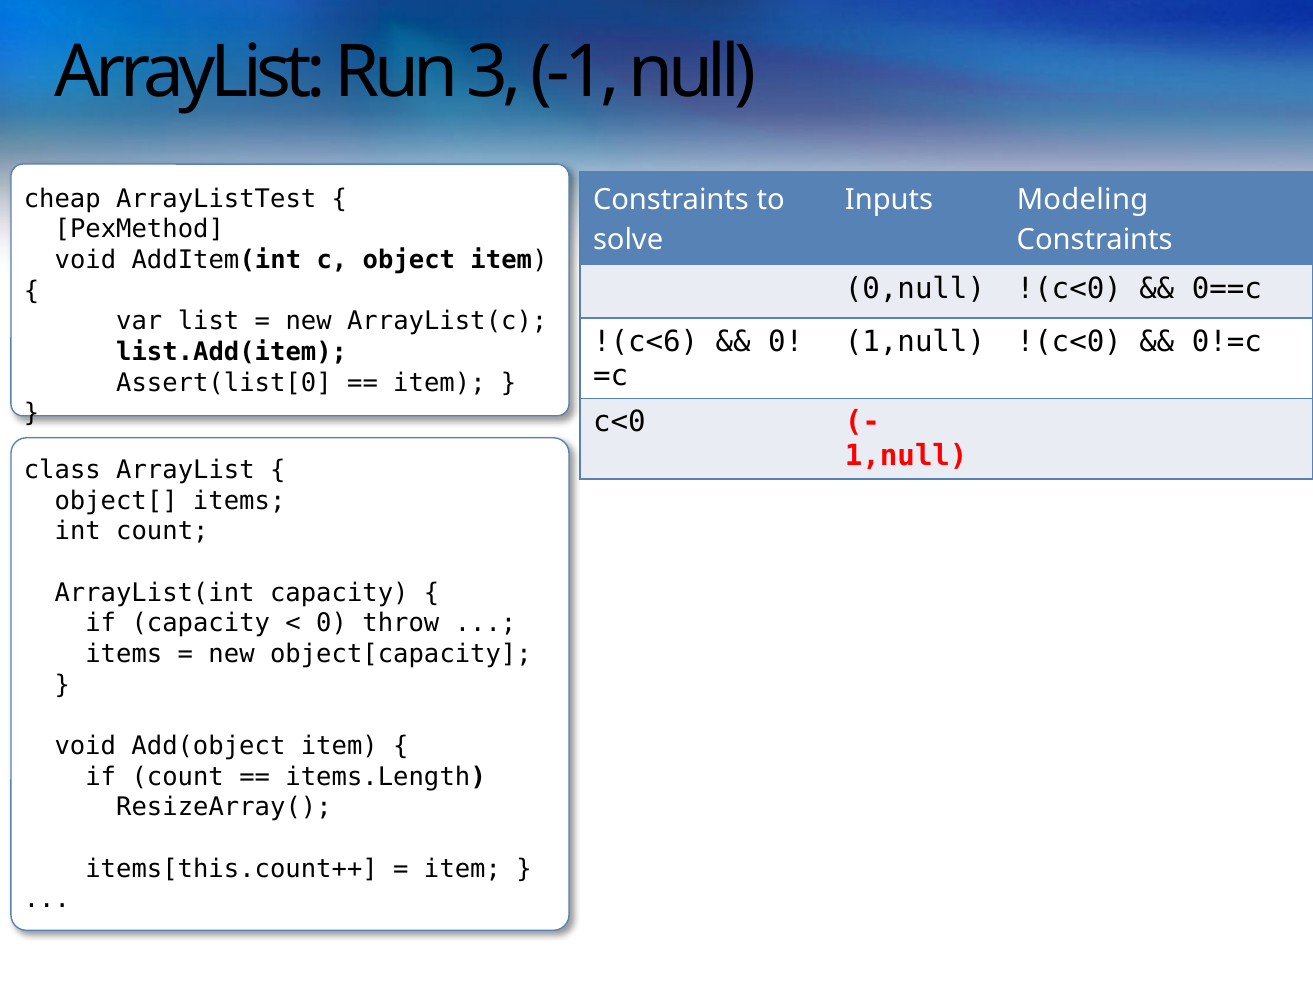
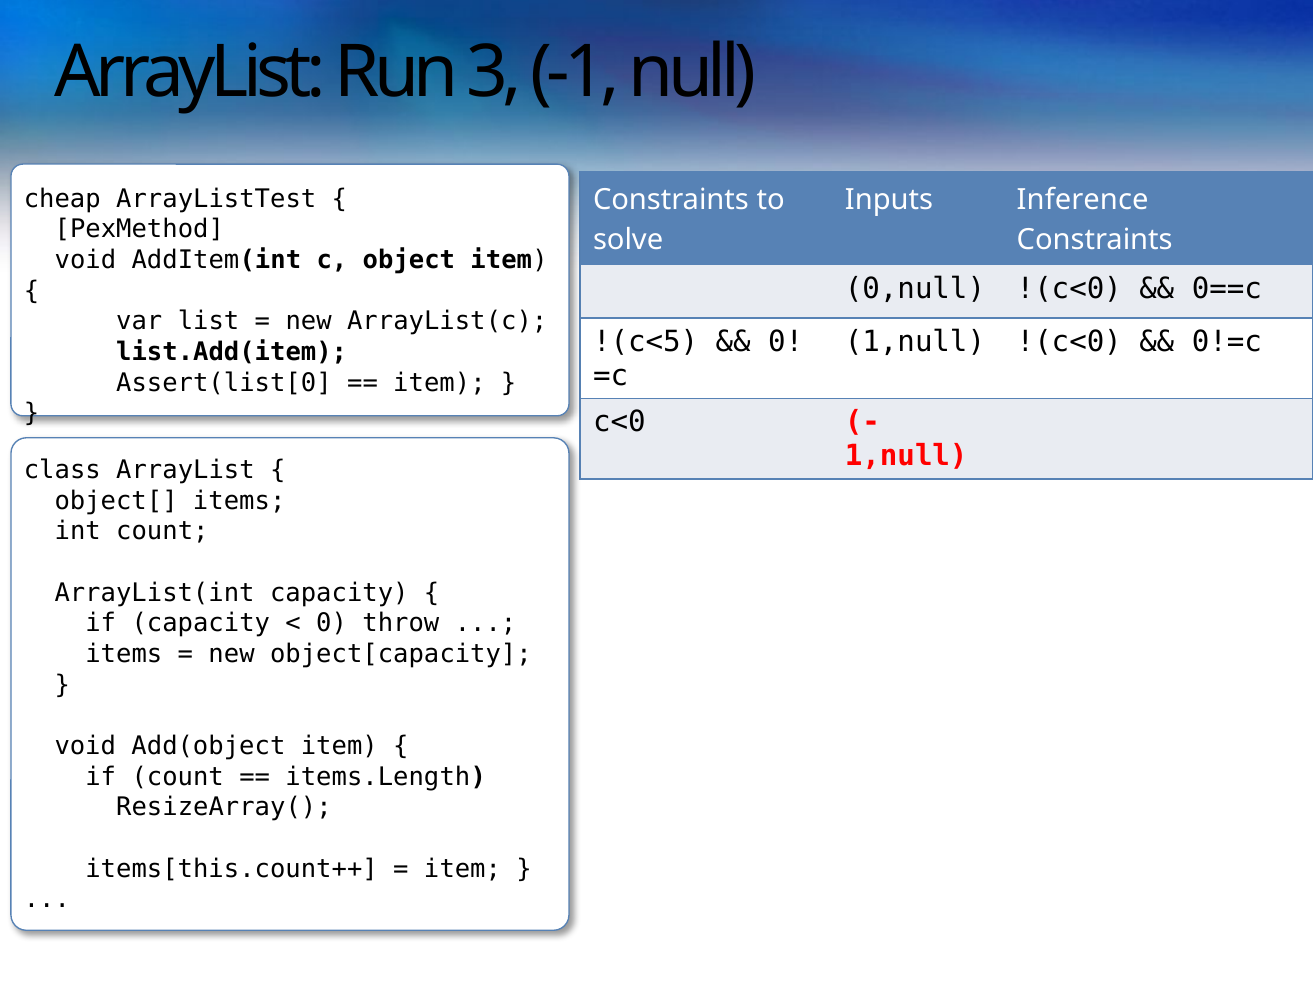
Modeling: Modeling -> Inference (1083, 200)
!(c<6: !(c<6 -> !(c<5 (646, 342)
